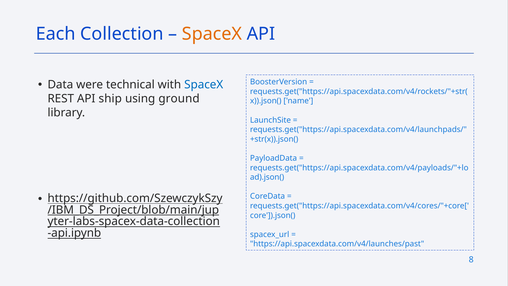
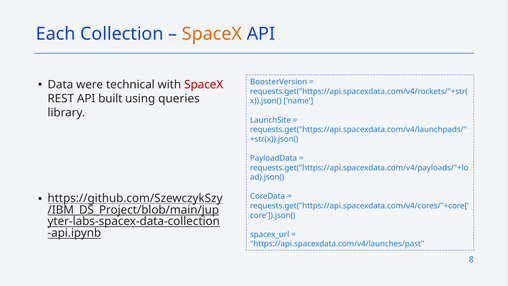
SpaceX colour: blue -> red (204, 85)
ship: ship -> built (110, 99)
ground: ground -> queries (179, 99)
